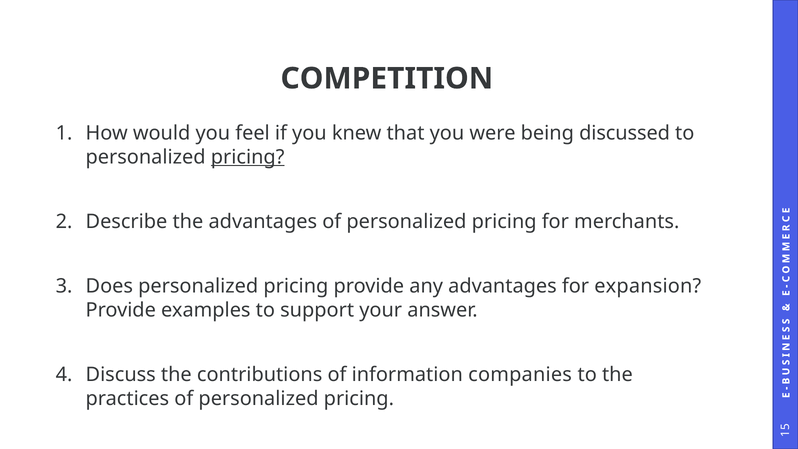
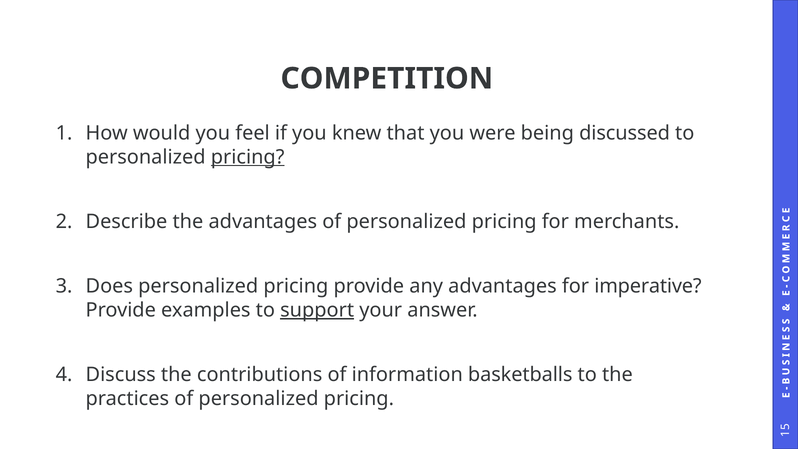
expansion: expansion -> imperative (648, 286)
support underline: none -> present (317, 310)
companies: companies -> basketballs (520, 374)
